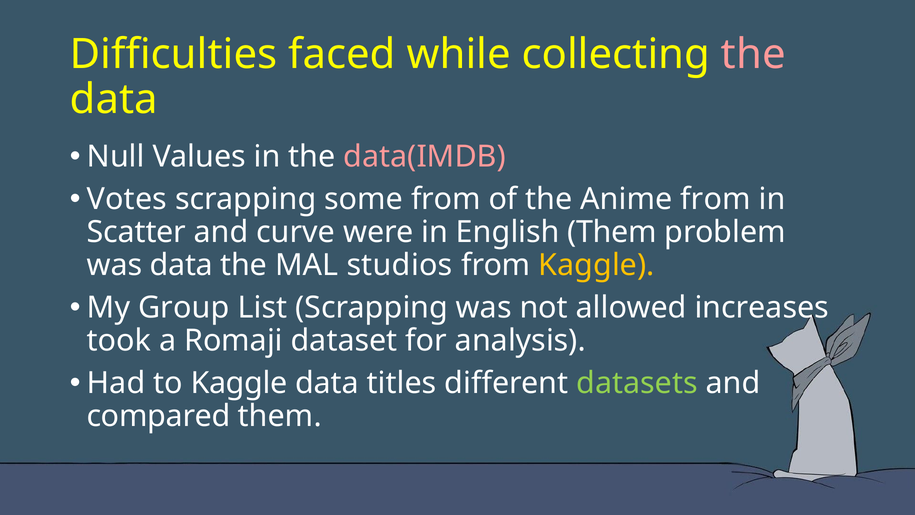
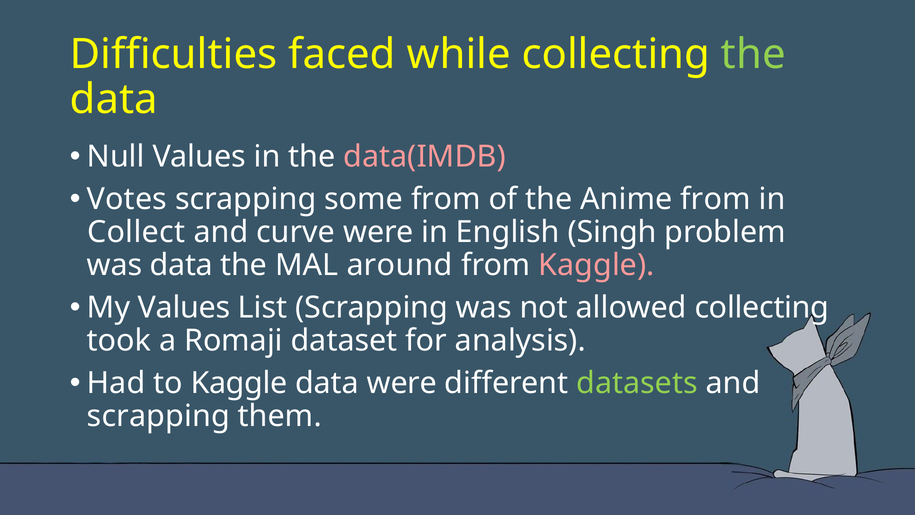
the colour: pink -> light green (753, 54)
Scatter: Scatter -> Collect (136, 232)
English Them: Them -> Singh (612, 232)
studios: studios -> around (400, 265)
Kaggle colour: yellow -> pink (596, 265)
My Group: Group -> Values (184, 308)
allowed increases: increases -> collecting (762, 308)
data titles: titles -> were (402, 383)
compared: compared -> scrapping (158, 416)
